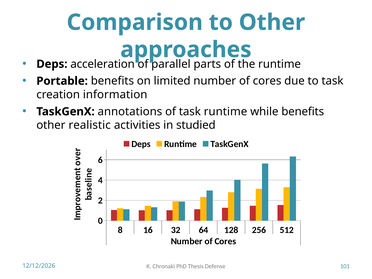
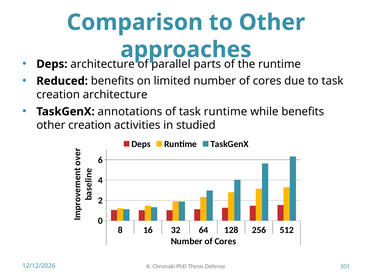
Deps acceleration: acceleration -> architecture (103, 64)
Portable: Portable -> Reduced (62, 81)
creation information: information -> architecture (115, 95)
other realistic: realistic -> creation (90, 125)
